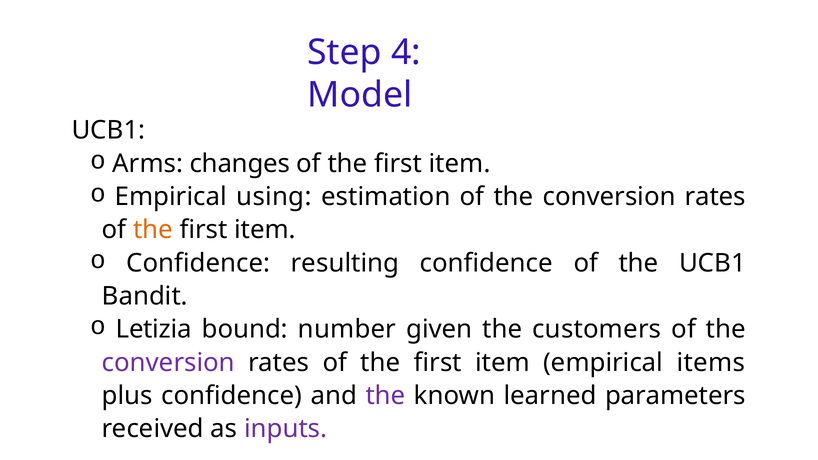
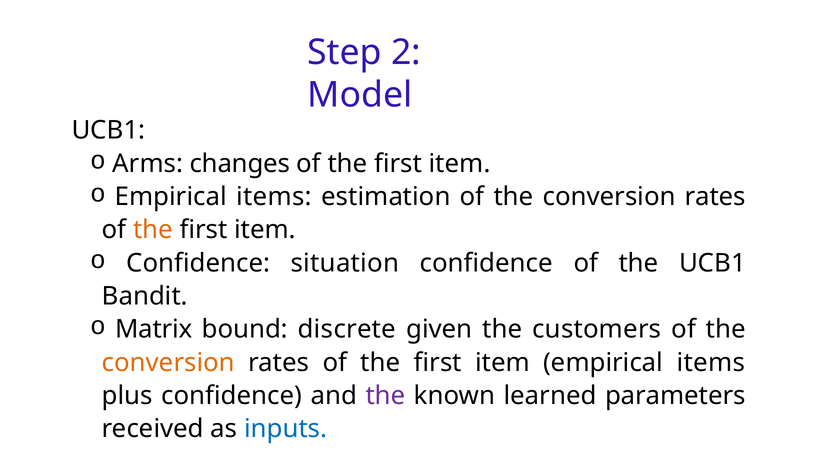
4: 4 -> 2 (406, 52)
using: using -> items (274, 197)
resulting: resulting -> situation (345, 263)
Letizia: Letizia -> Matrix (154, 330)
number: number -> discrete (347, 330)
conversion colour: purple -> orange (168, 363)
inputs colour: purple -> blue (286, 429)
